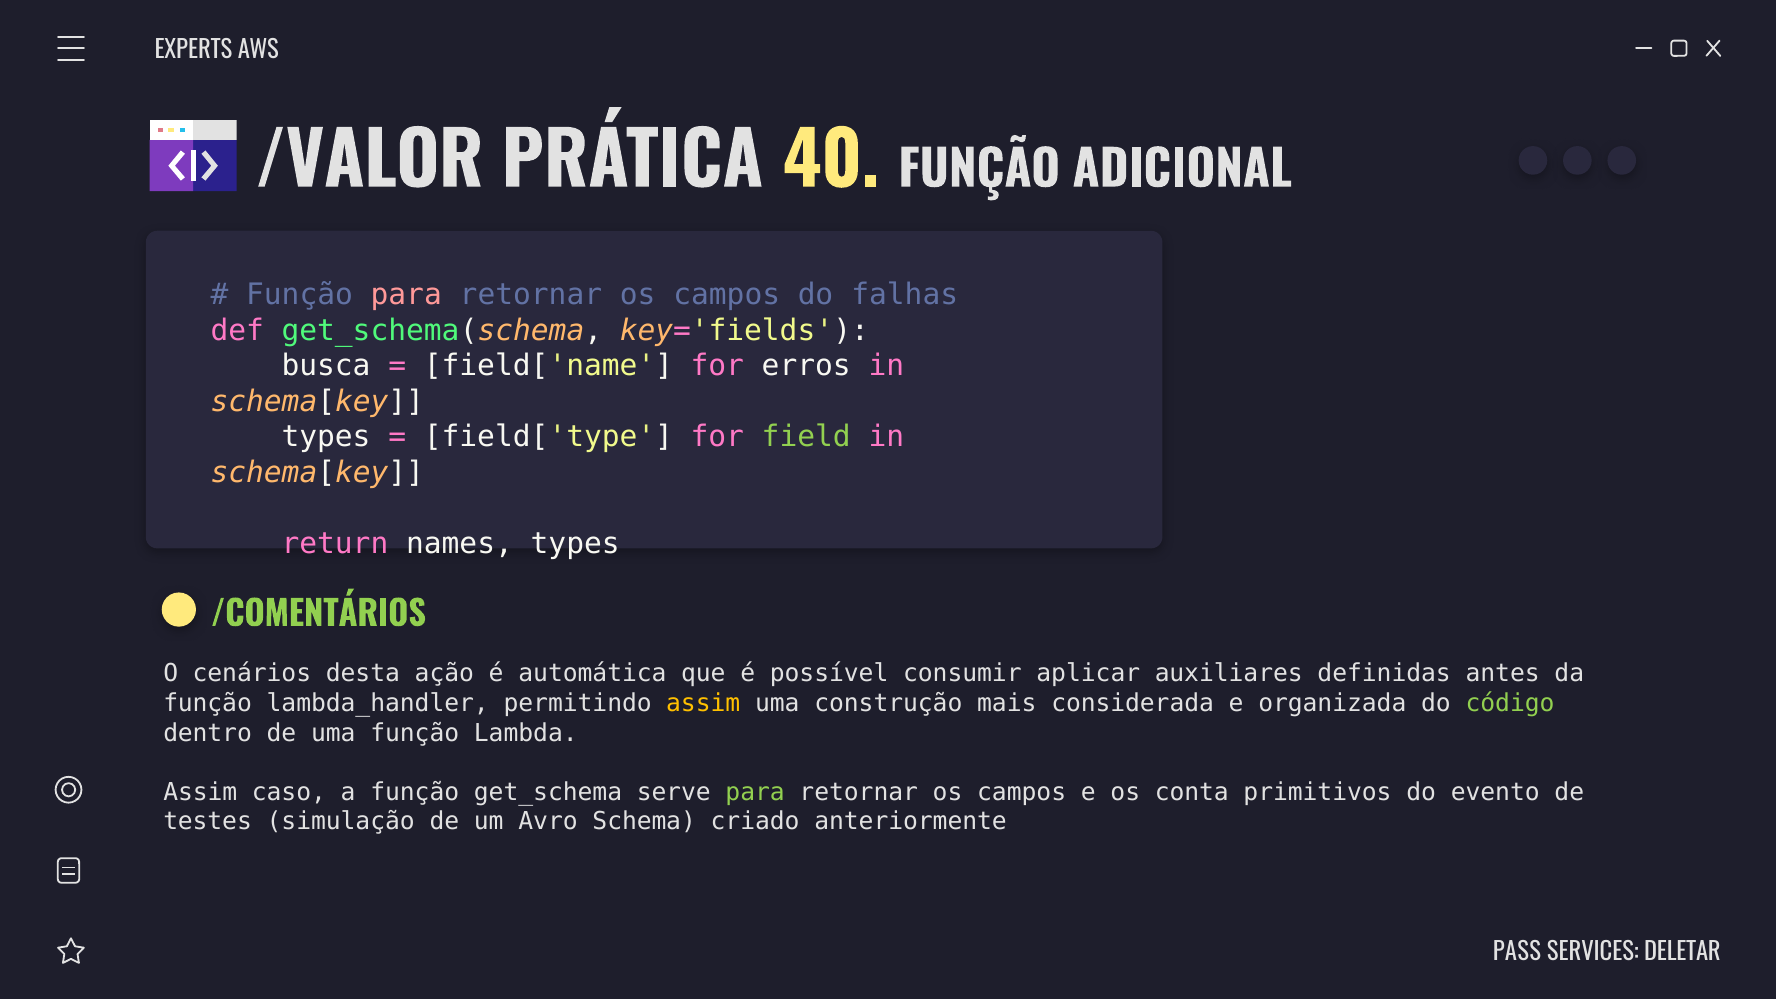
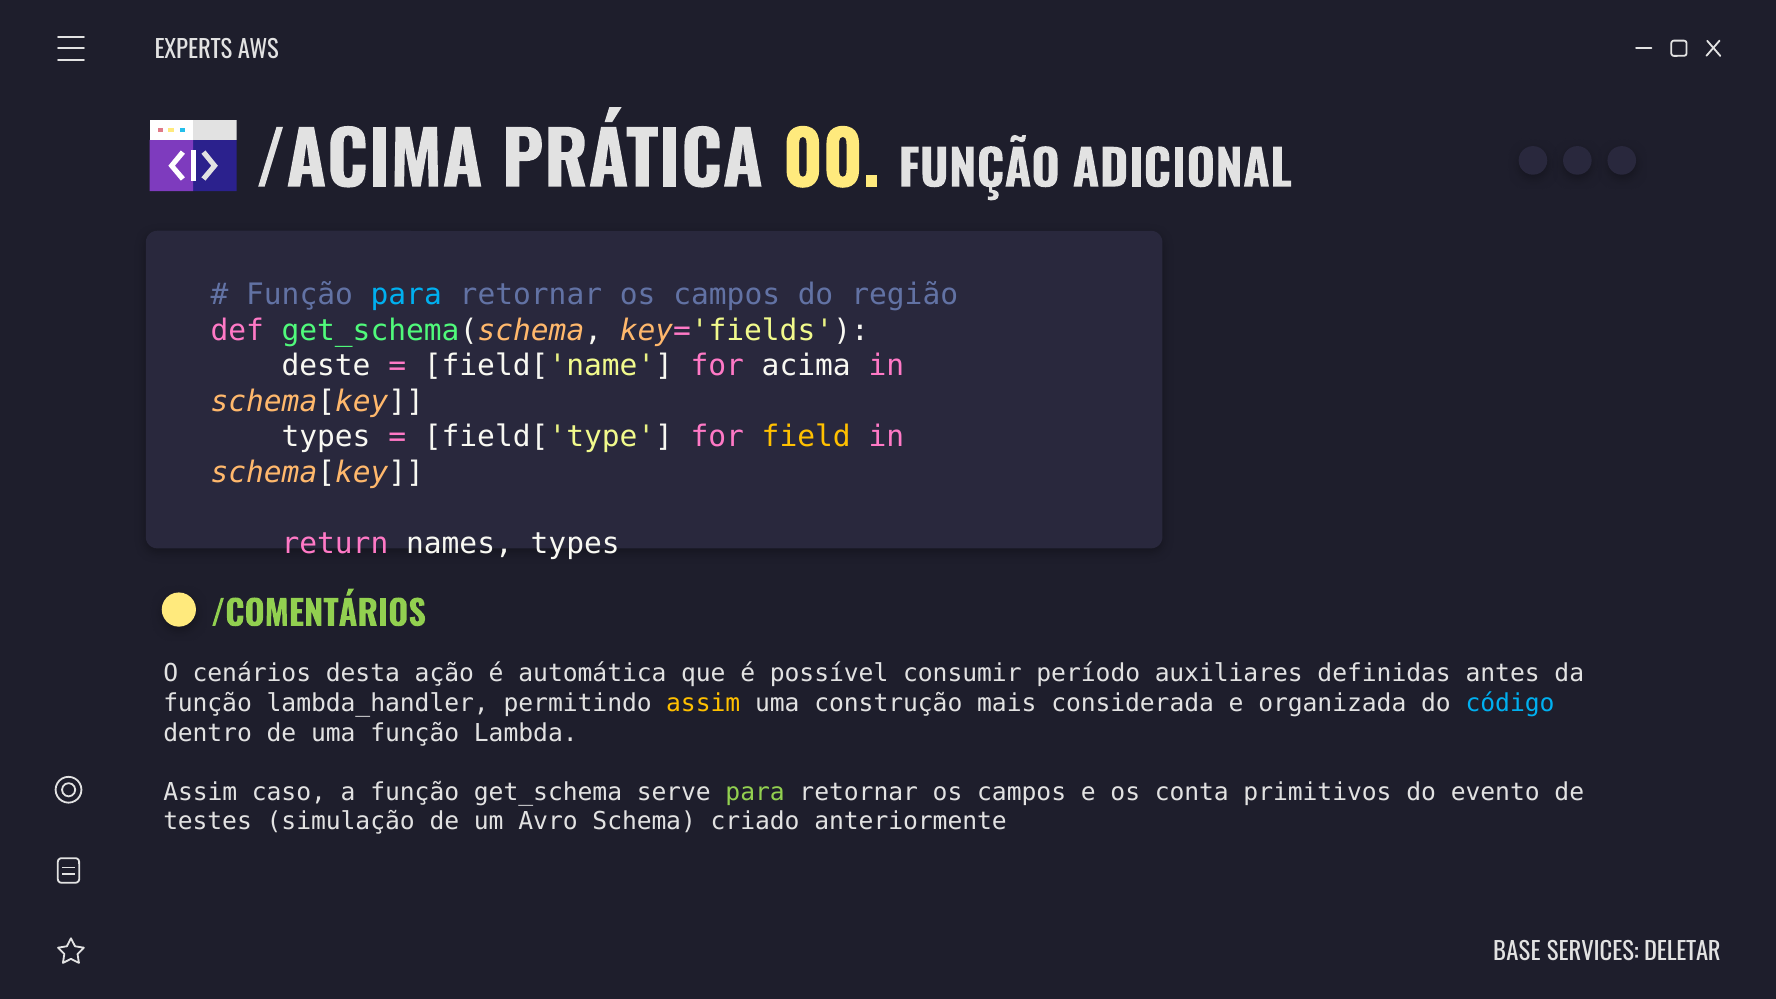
/VALOR: /VALOR -> /ACIMA (369, 162)
40: 40 -> 00 (831, 162)
para colour: pink -> light blue (406, 295)
falhas: falhas -> região (905, 295)
busca: busca -> deste (326, 366)
erros: erros -> acima (806, 366)
field colour: light green -> yellow (806, 437)
aplicar: aplicar -> período (1088, 674)
código colour: light green -> light blue (1510, 703)
PASS: PASS -> BASE (1517, 952)
